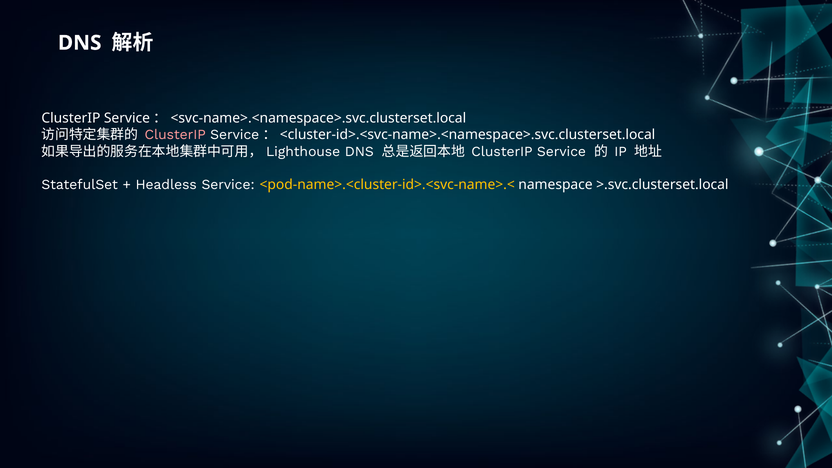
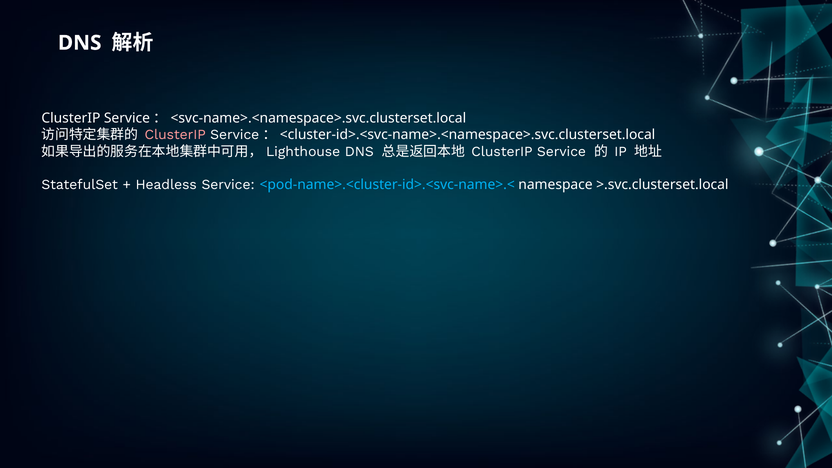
<pod-name>.<cluster-id>.<svc-name>.< colour: yellow -> light blue (387, 185)
